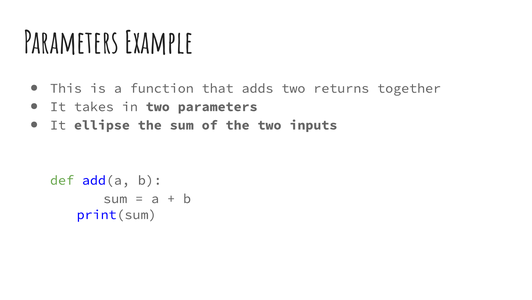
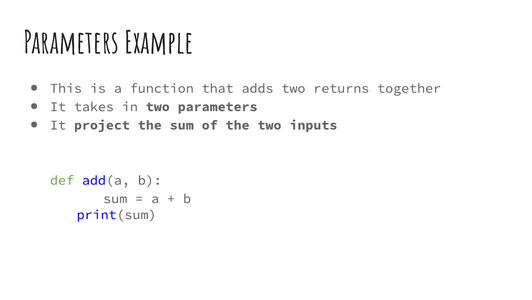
ellipse: ellipse -> project (102, 125)
